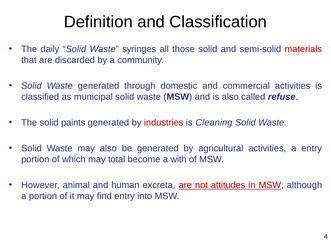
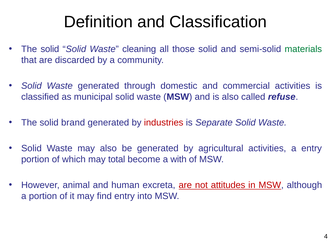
daily: daily -> solid (50, 49)
syringes: syringes -> cleaning (139, 49)
materials colour: red -> green (303, 49)
paints: paints -> brand (73, 123)
Cleaning: Cleaning -> Separate (214, 123)
